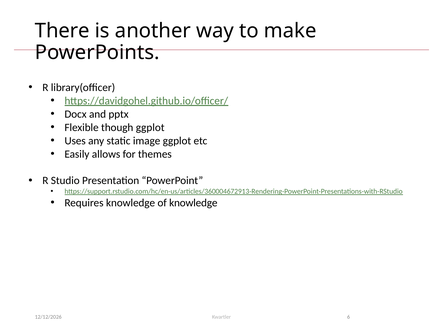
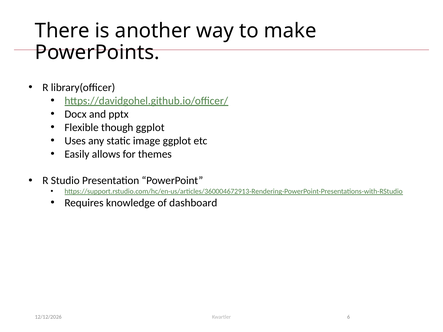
of knowledge: knowledge -> dashboard (193, 203)
